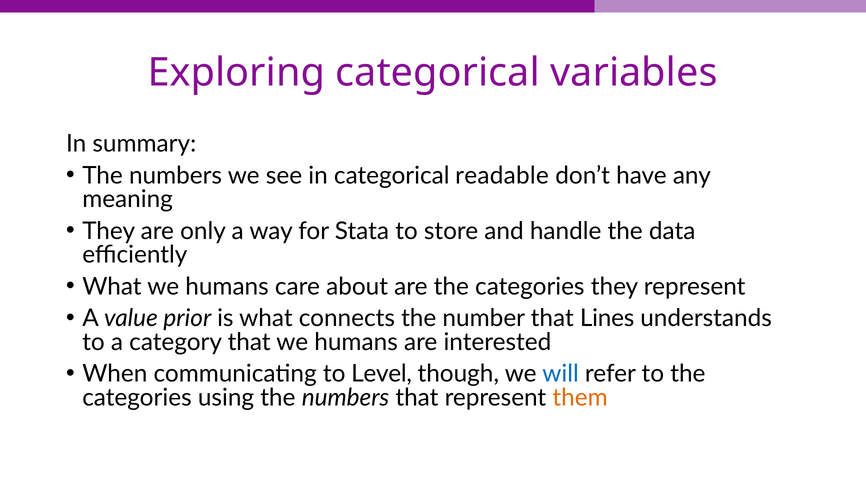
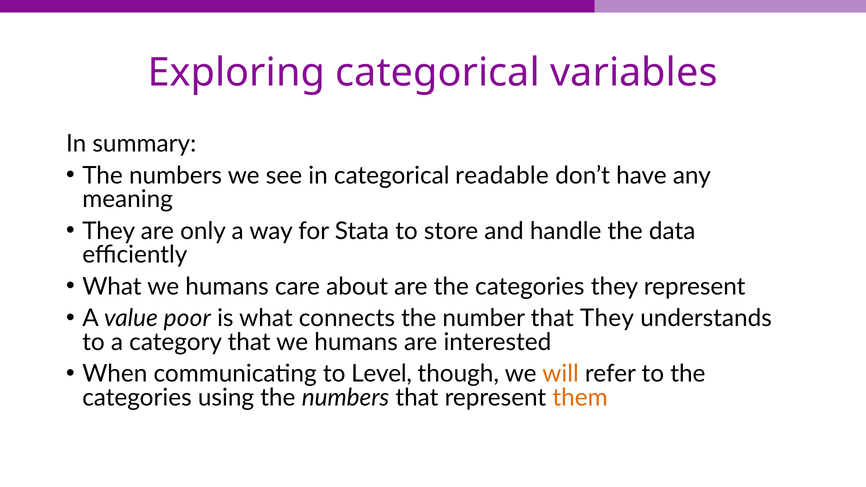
prior: prior -> poor (187, 318)
that Lines: Lines -> They (607, 318)
will colour: blue -> orange (561, 374)
